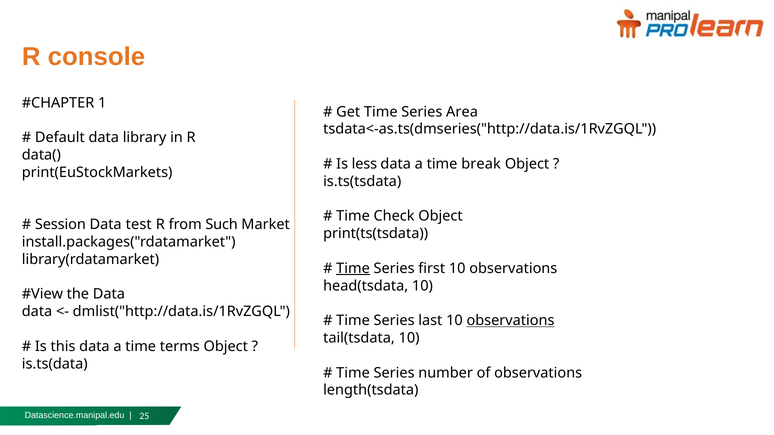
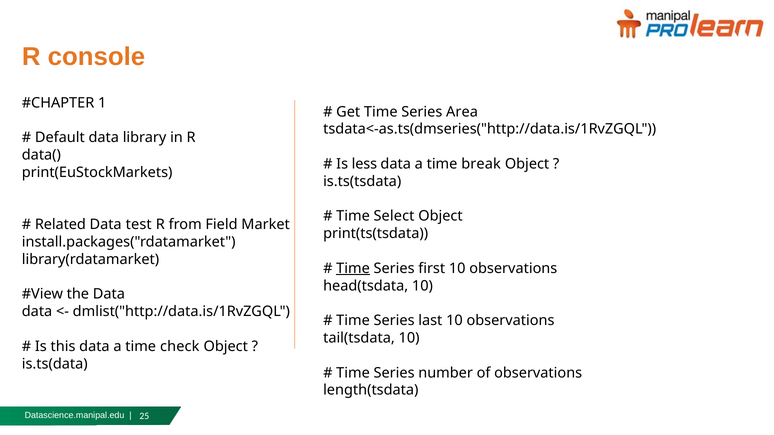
Check: Check -> Select (394, 216)
Session: Session -> Related (60, 225)
Such: Such -> Field (222, 225)
observations underline: present -> none (510, 321)
terms: terms -> check (180, 347)
